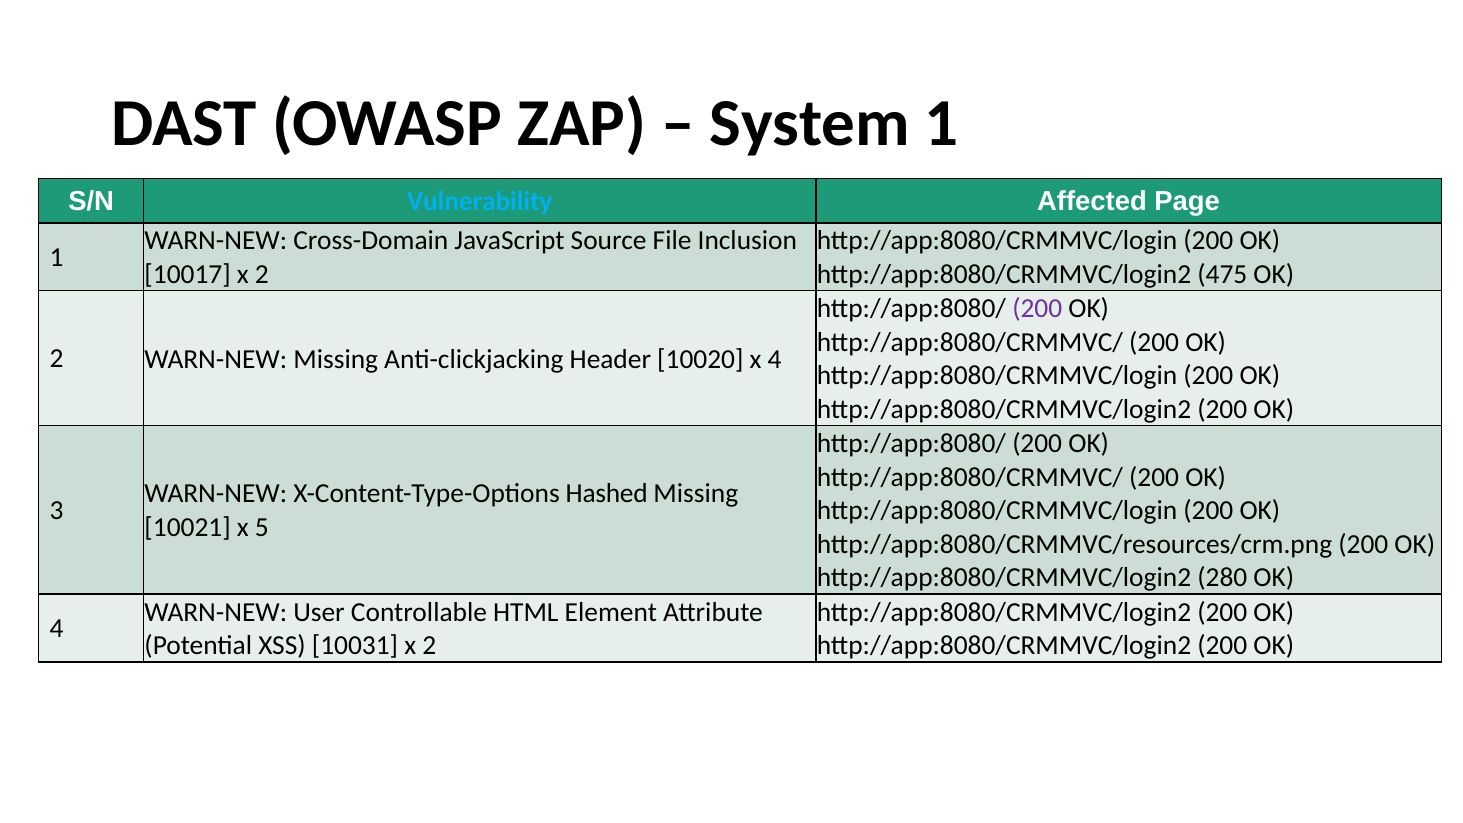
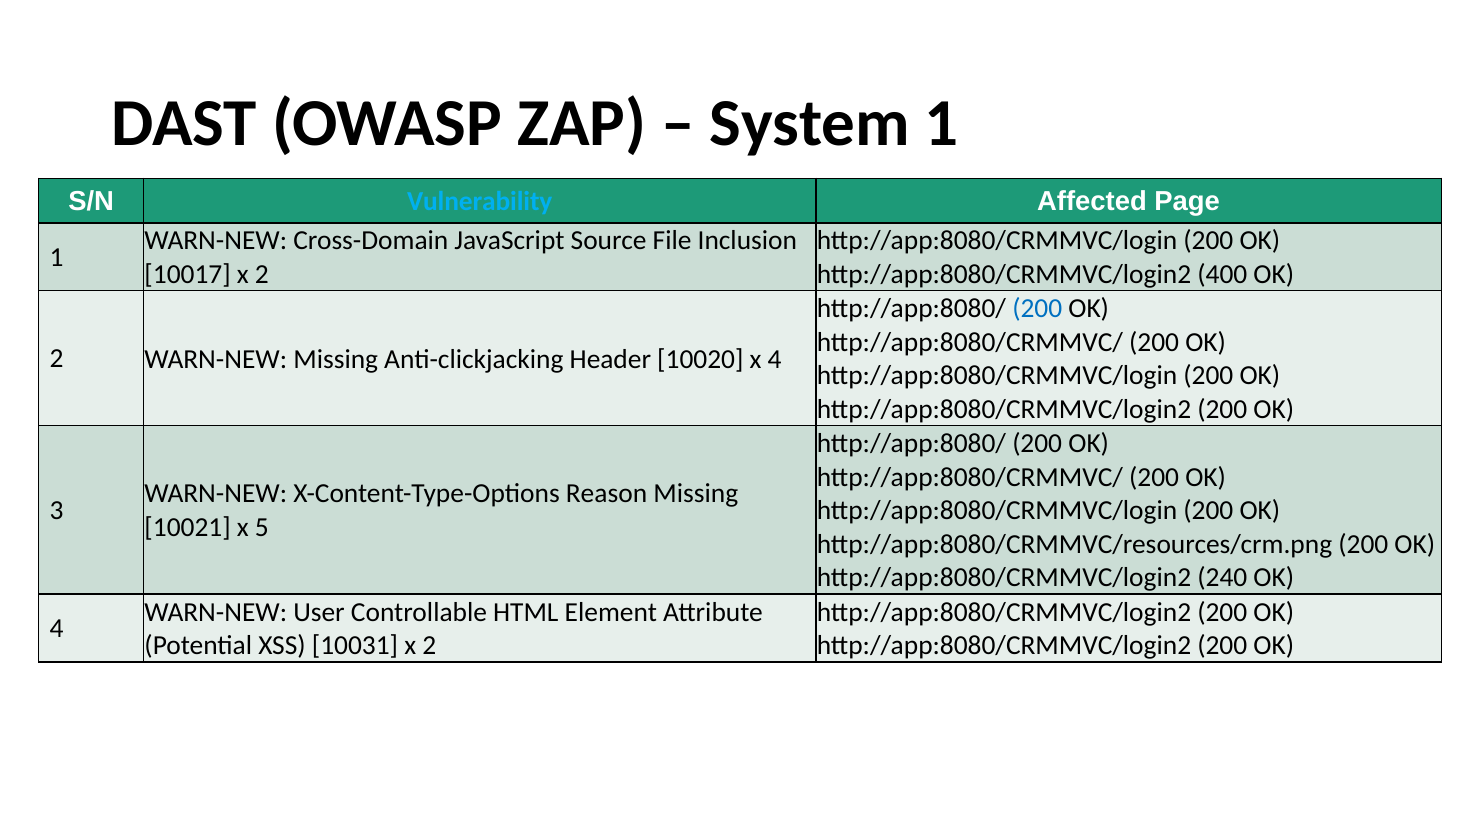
475: 475 -> 400 (1222, 274)
200 colour: purple -> blue (1037, 309)
Hashed: Hashed -> Reason (607, 494)
280: 280 -> 240 (1222, 578)
